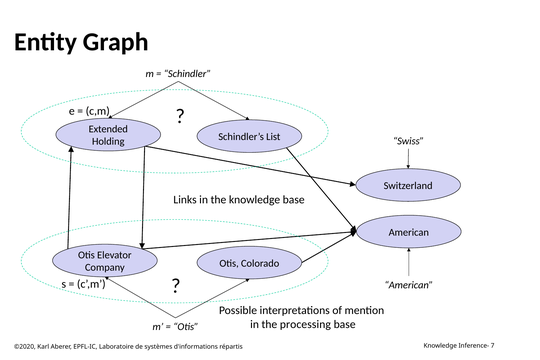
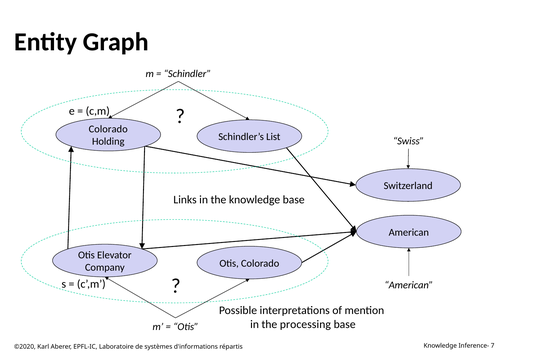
Extended: Extended -> Colorado (108, 129)
